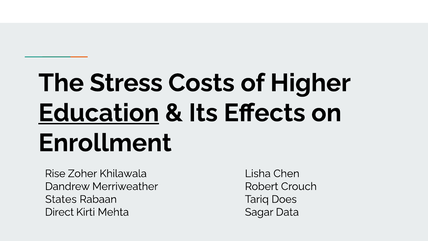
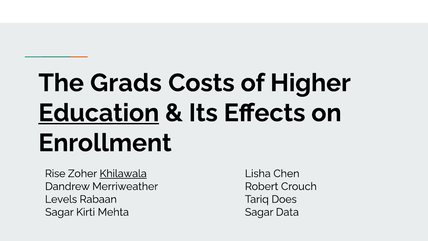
Stress: Stress -> Grads (126, 83)
Khilawala underline: none -> present (123, 173)
States: States -> Levels (61, 199)
Direct: Direct -> Sagar (59, 212)
